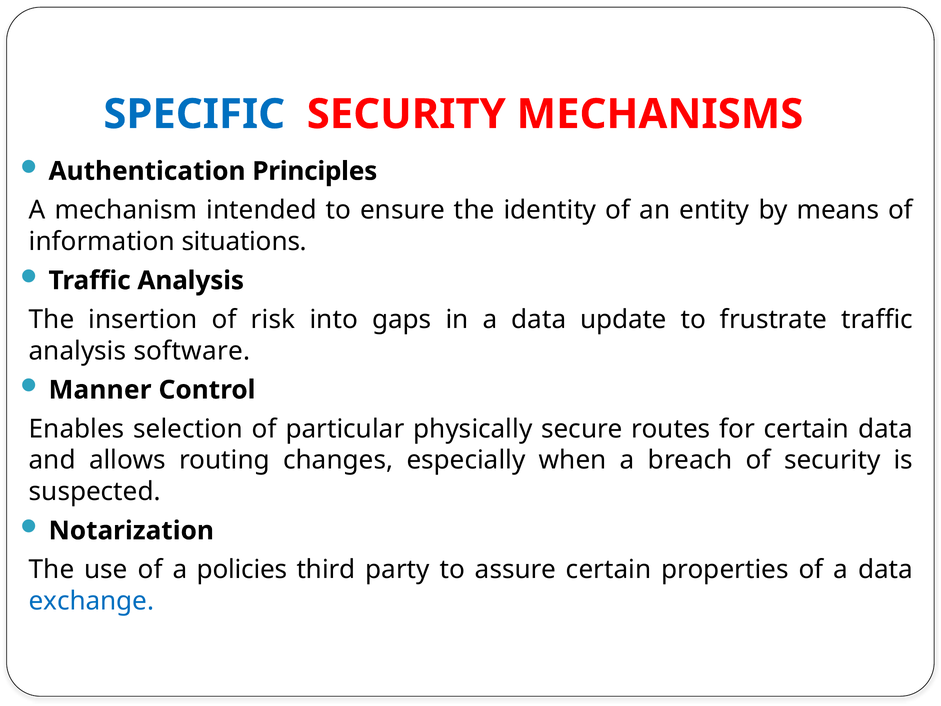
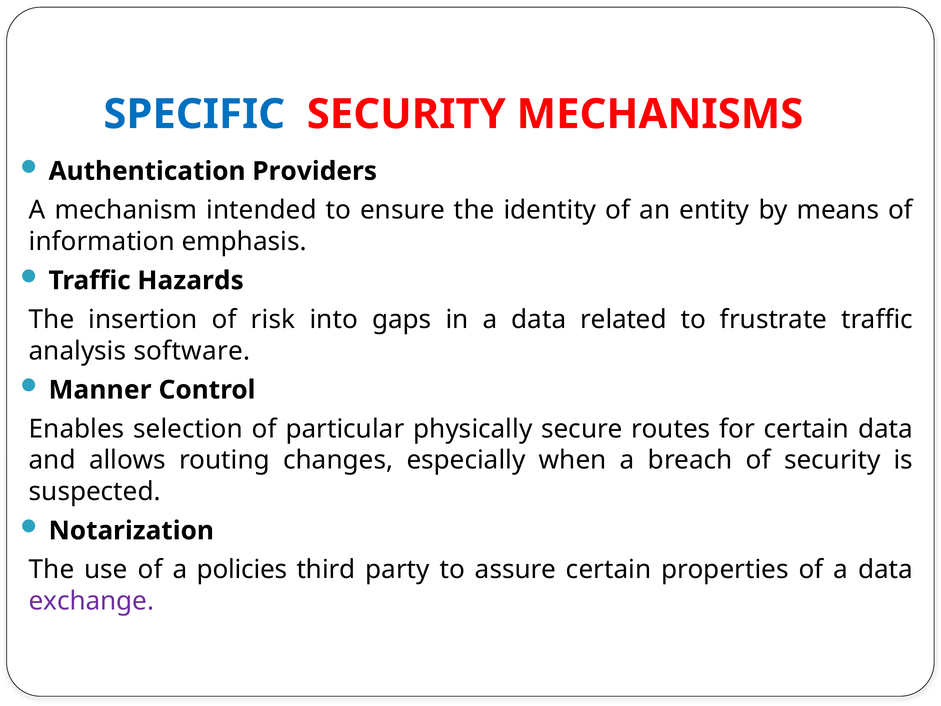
Principles: Principles -> Providers (315, 171)
situations: situations -> emphasis (244, 242)
Analysis: Analysis -> Hazards (191, 280)
update: update -> related (623, 319)
exchange colour: blue -> purple (91, 601)
